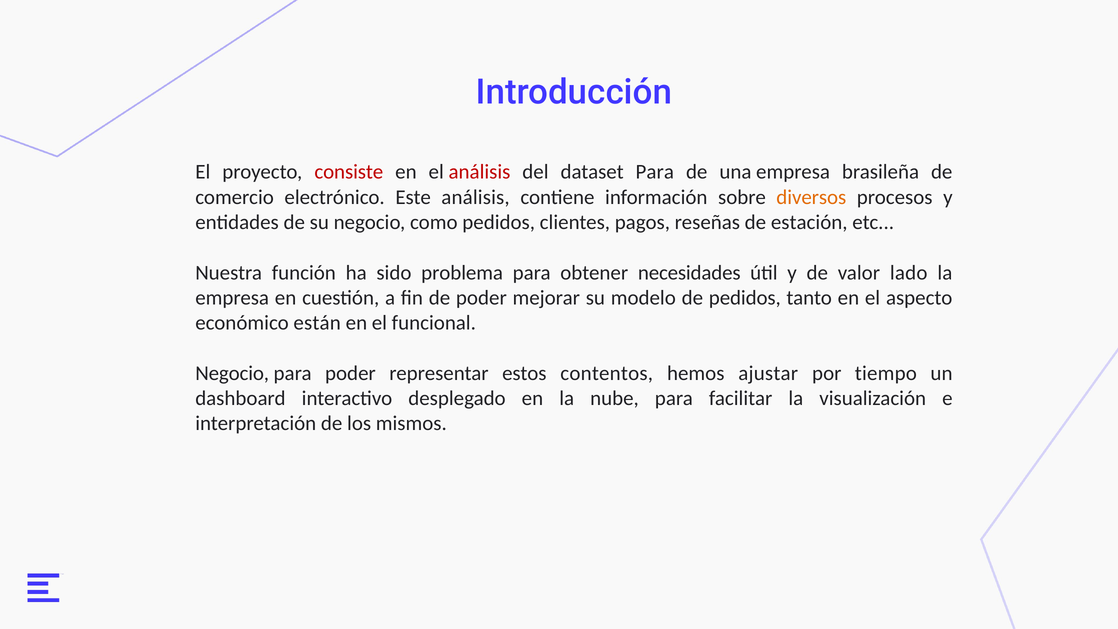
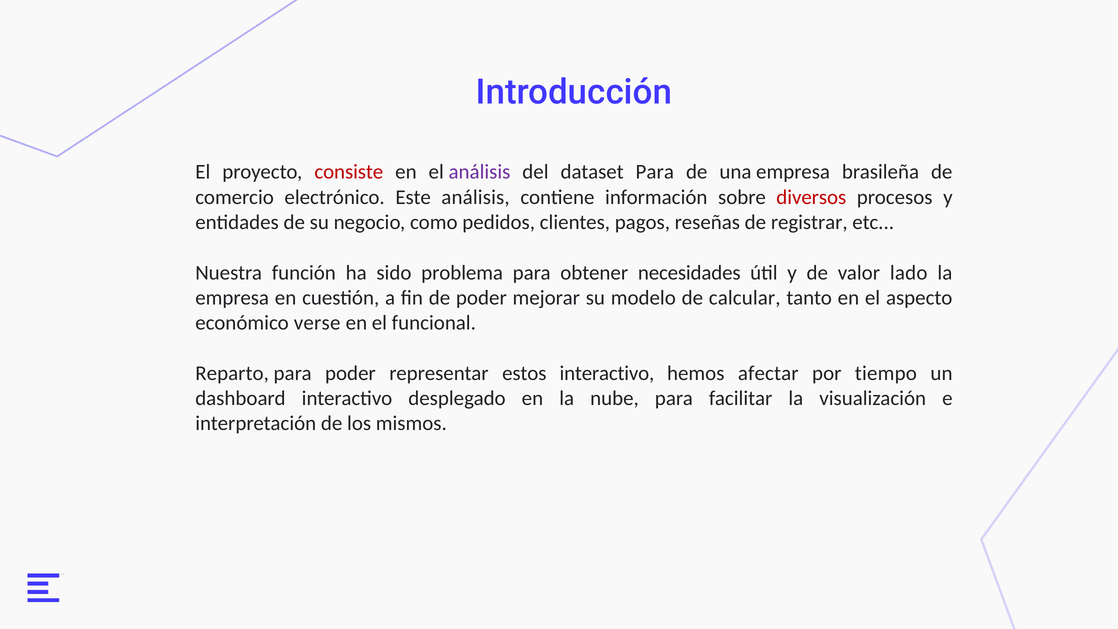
análisis colour: red -> purple (479, 172)
diversos colour: orange -> red (811, 197)
estación: estación -> registrar (809, 222)
de pedidos: pedidos -> calcular (745, 298)
están: están -> verse (317, 323)
Negocio: Negocio -> Reparto (232, 373)
estos contentos: contentos -> interactivo (607, 373)
ajustar: ajustar -> afectar (768, 373)
